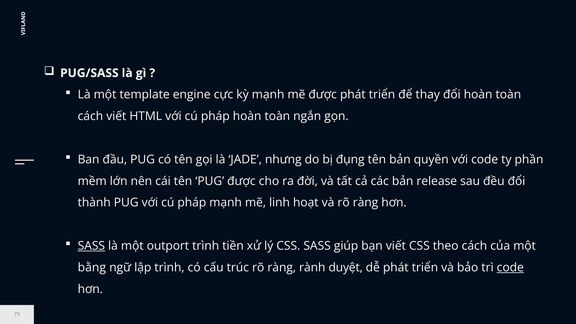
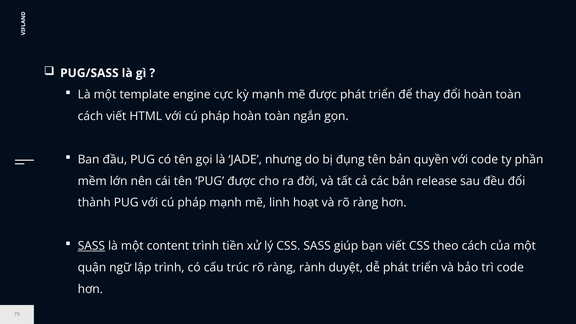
outport: outport -> content (168, 246)
bằng: bằng -> quận (92, 267)
code underline: present -> none (510, 267)
